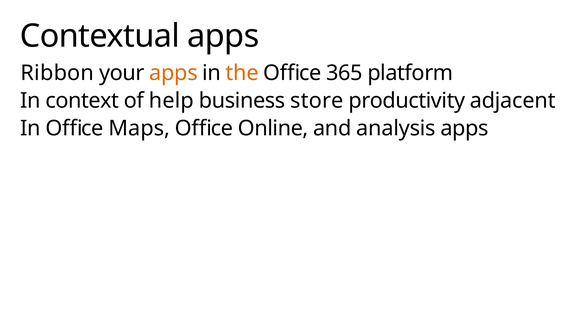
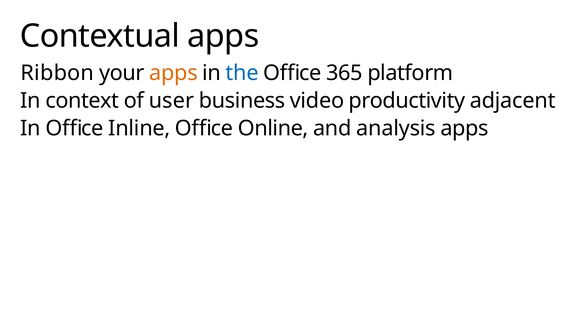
the colour: orange -> blue (242, 73)
help: help -> user (171, 101)
store: store -> video (317, 101)
Maps: Maps -> Inline (139, 129)
